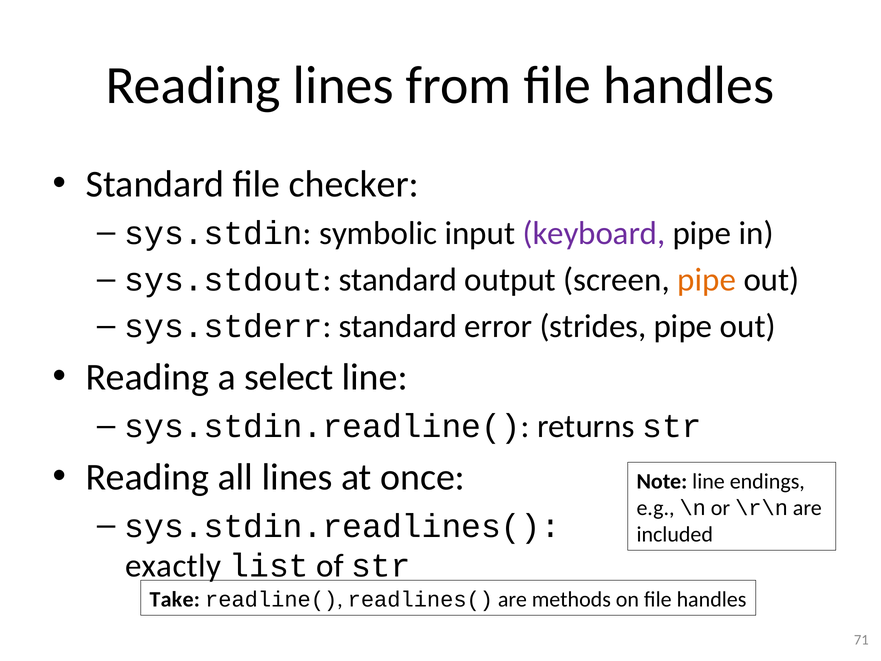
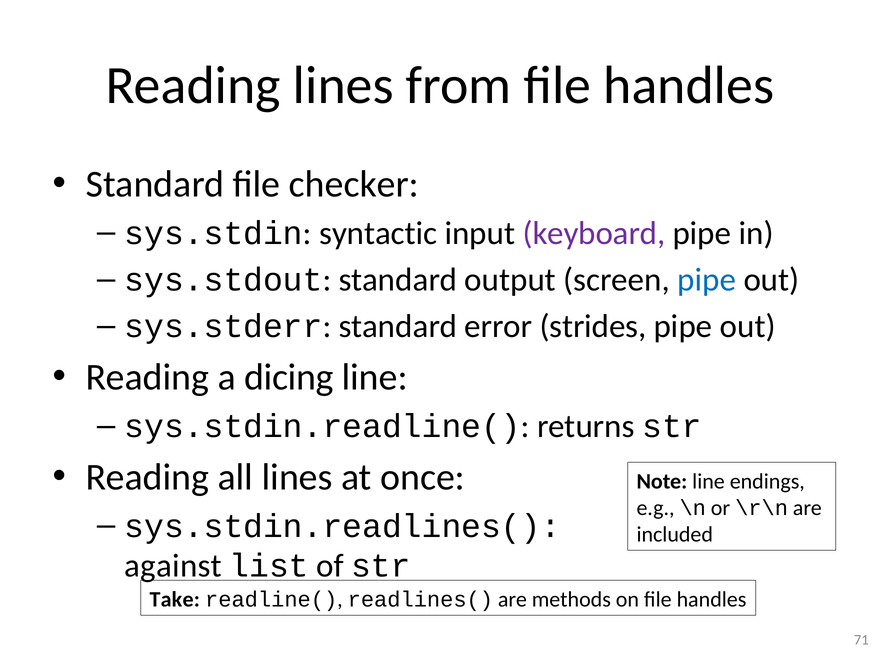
symbolic: symbolic -> syntactic (378, 233)
pipe colour: orange -> blue (707, 280)
select: select -> dicing (289, 377)
exactly: exactly -> against (173, 566)
